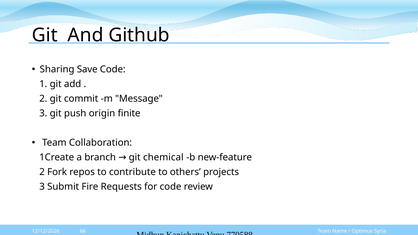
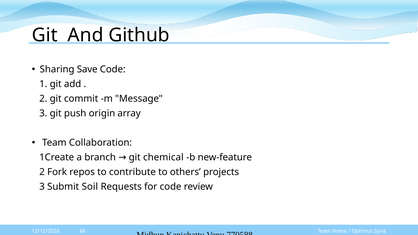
finite: finite -> array (129, 113)
Fire: Fire -> Soil (90, 187)
